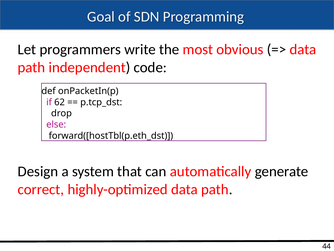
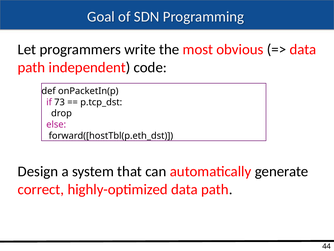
62: 62 -> 73 (60, 102)
